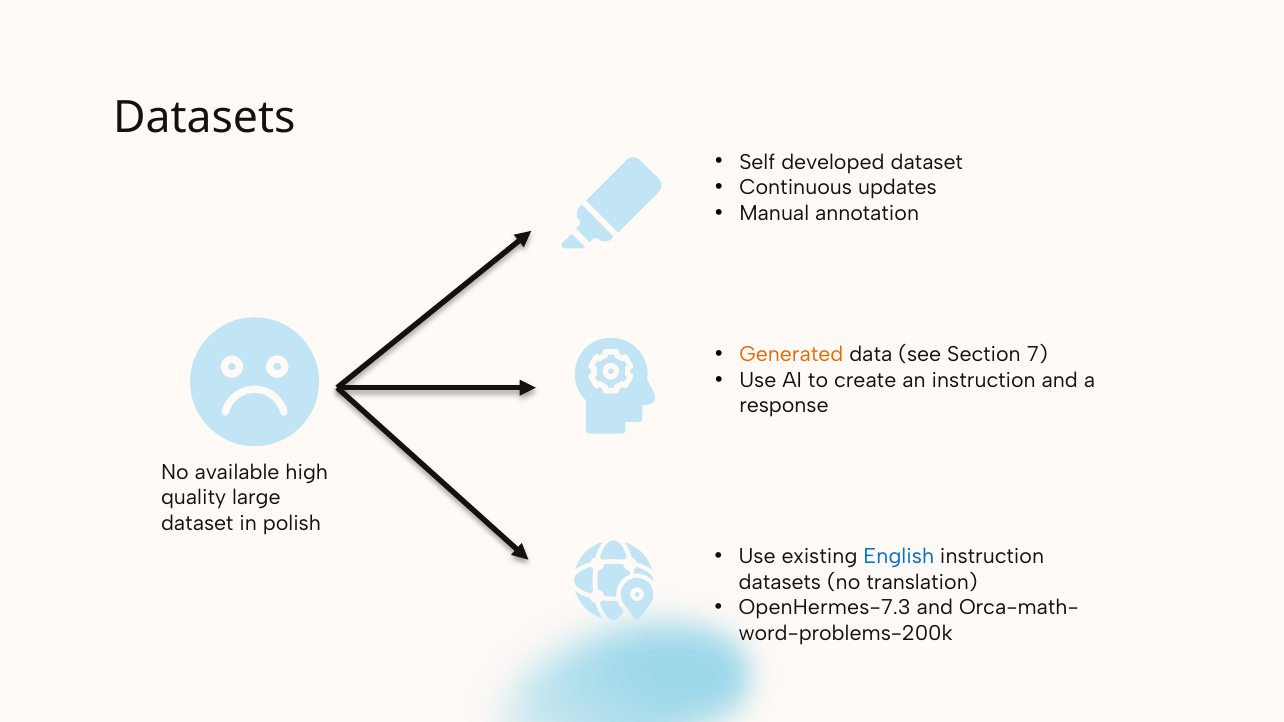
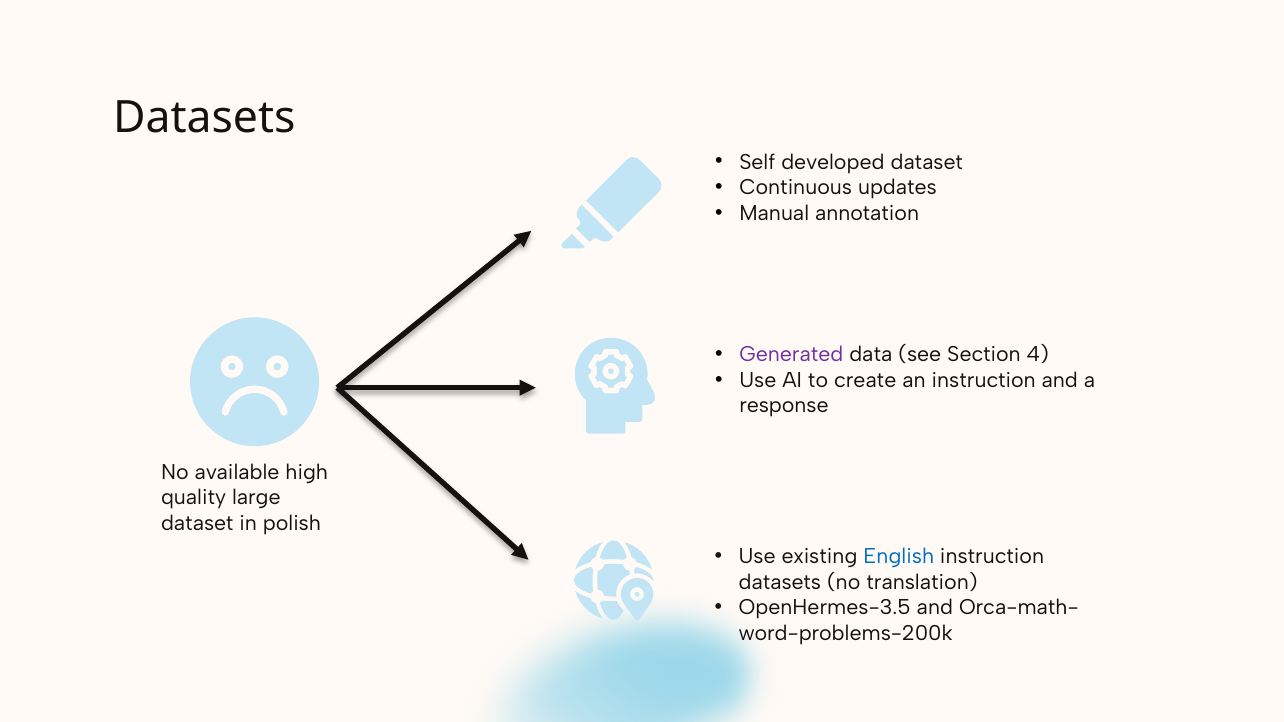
Generated colour: orange -> purple (791, 355)
7: 7 -> 4 (1038, 355)
OpenHermes-7.3: OpenHermes-7.3 -> OpenHermes-3.5 (825, 608)
